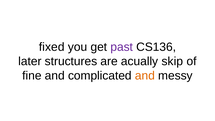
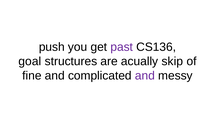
fixed: fixed -> push (52, 47)
later: later -> goal (30, 61)
and colour: orange -> purple (145, 76)
